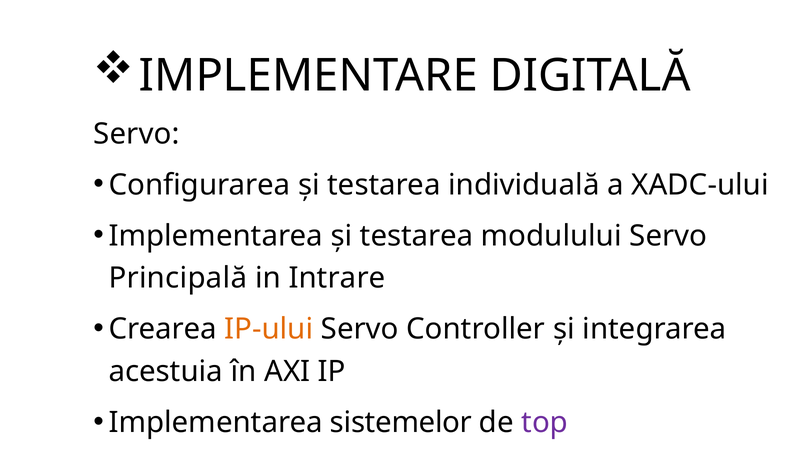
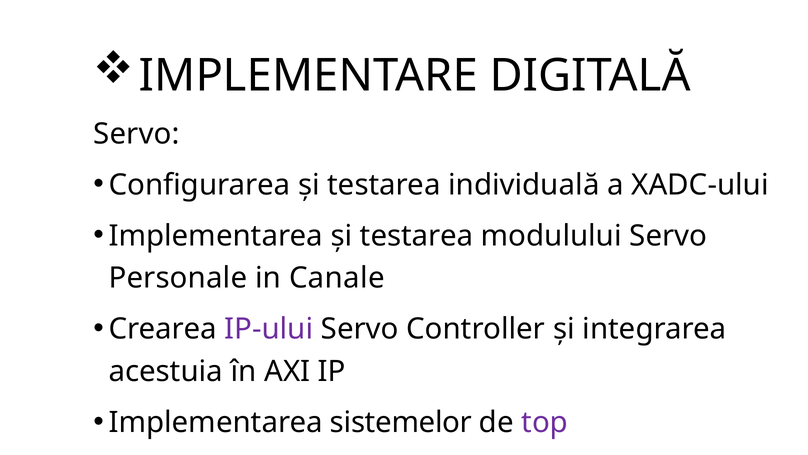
Principală: Principală -> Personale (178, 278)
Intrare: Intrare -> Canale (337, 278)
IP-ului colour: orange -> purple (269, 329)
